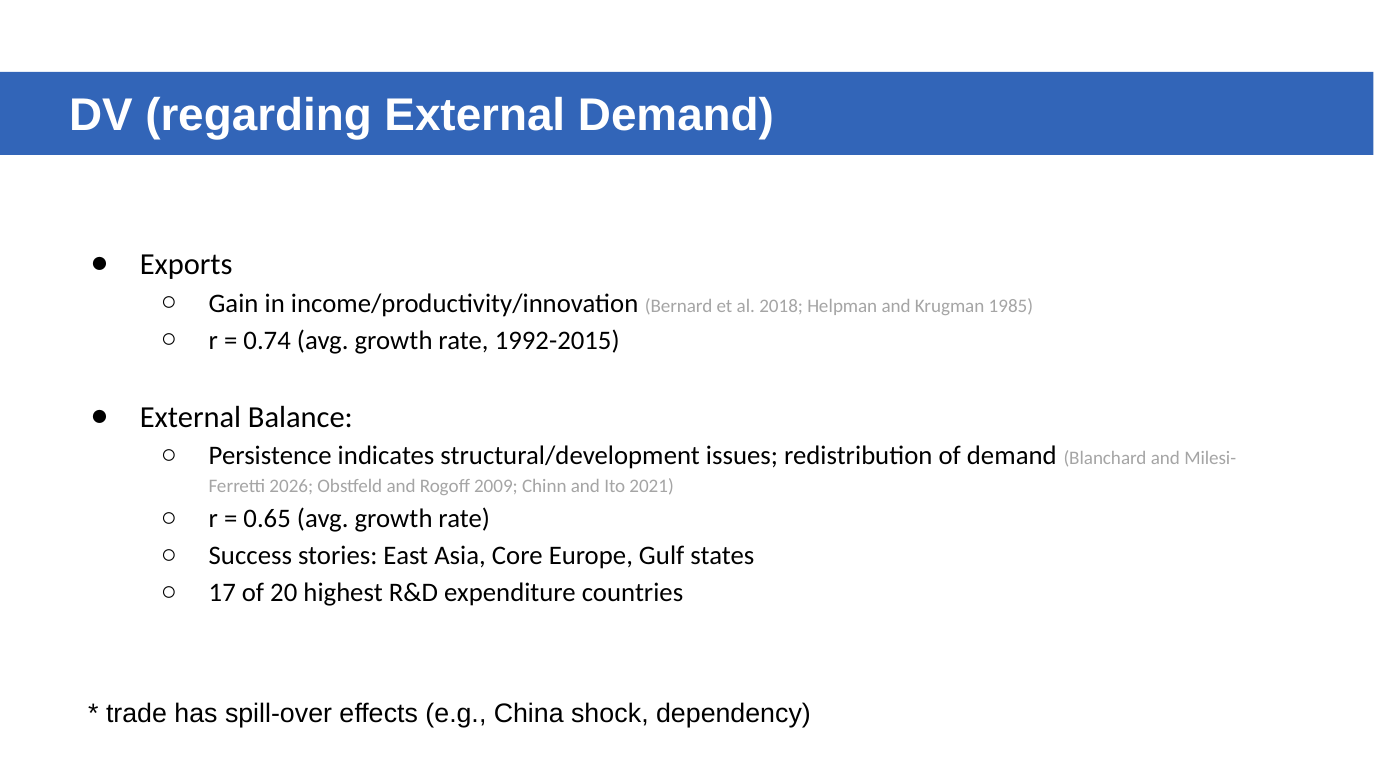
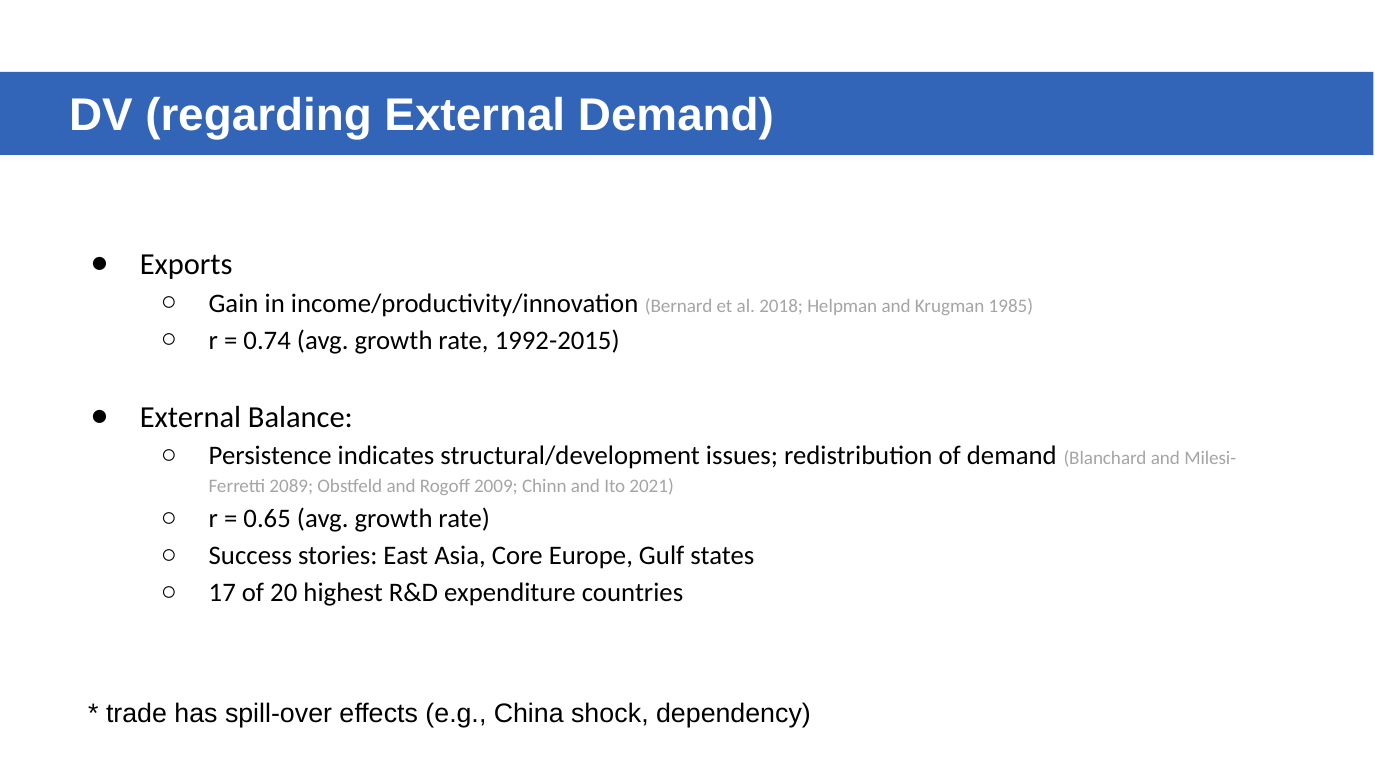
2026: 2026 -> 2089 (291, 487)
